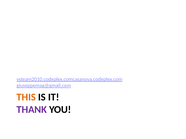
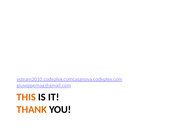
THANK colour: purple -> orange (32, 110)
